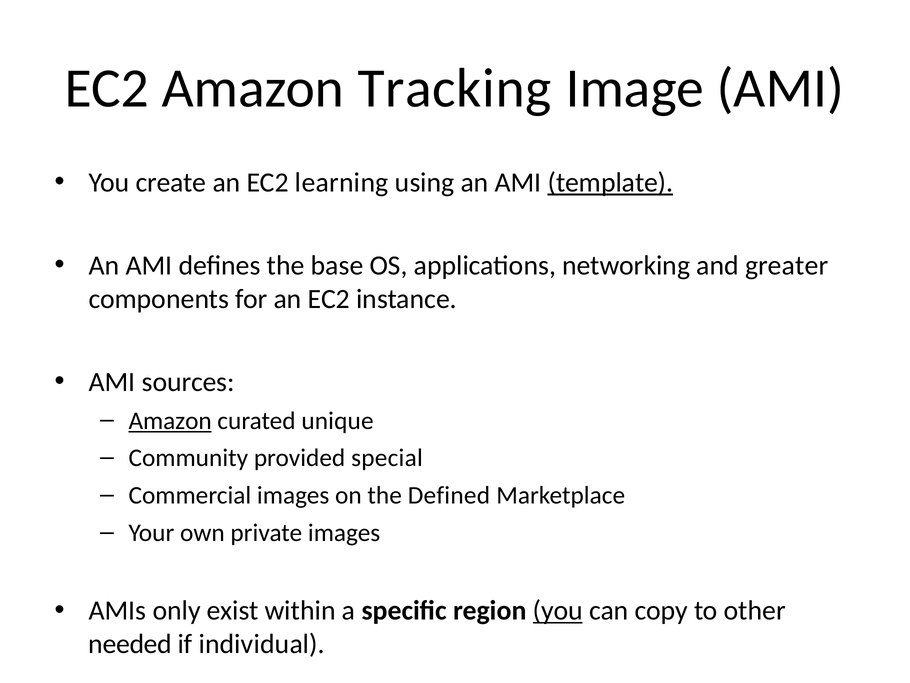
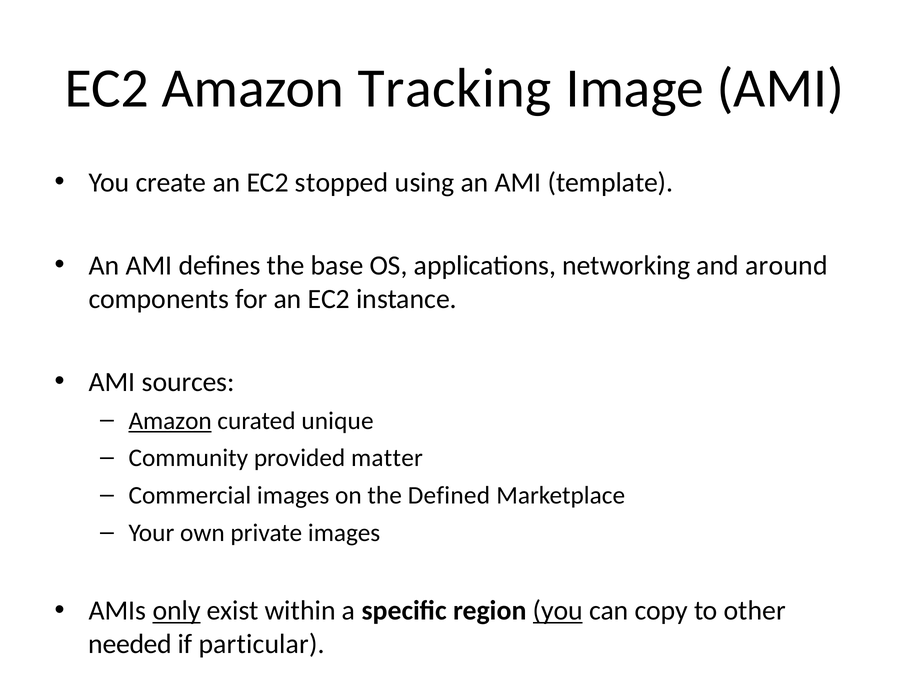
learning: learning -> stopped (342, 182)
template underline: present -> none (610, 182)
greater: greater -> around (787, 265)
special: special -> matter (387, 458)
only underline: none -> present (177, 610)
individual: individual -> particular (262, 644)
